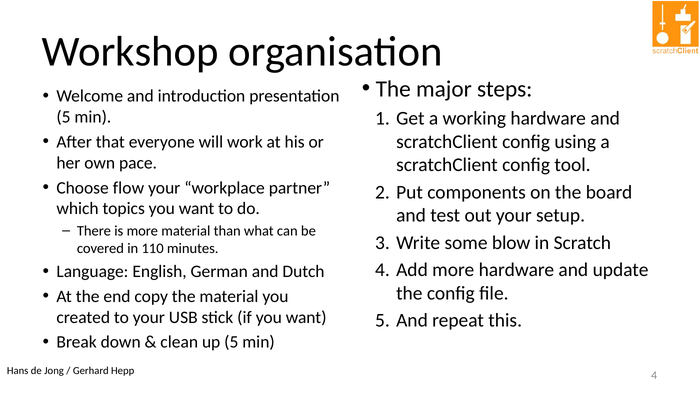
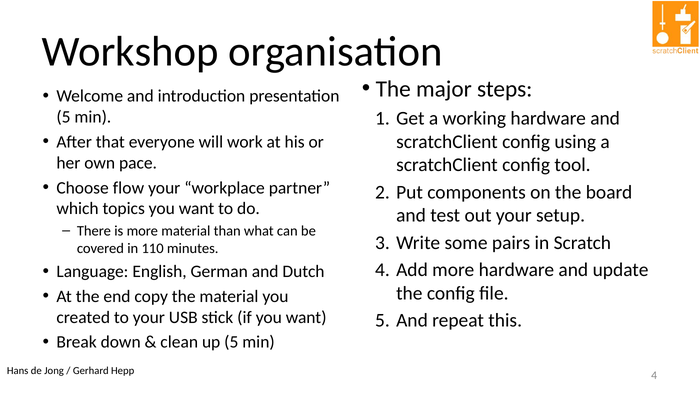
blow: blow -> pairs (511, 243)
